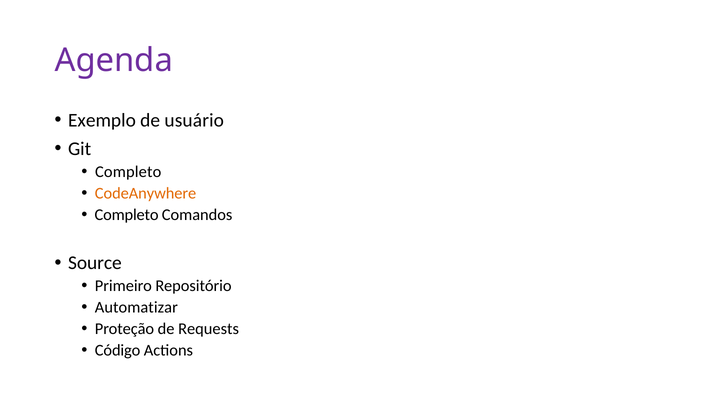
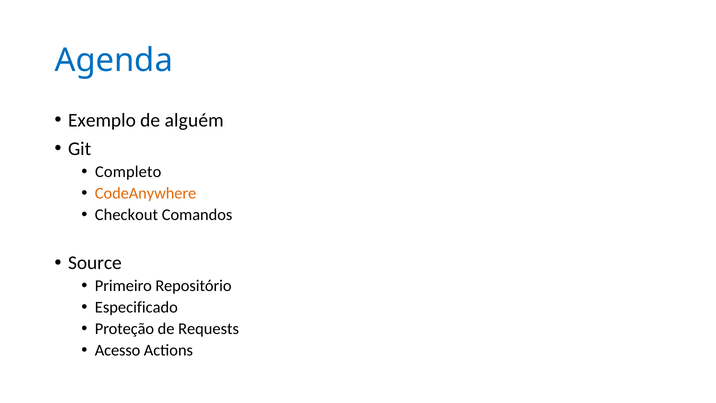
Agenda colour: purple -> blue (114, 60)
usuário: usuário -> alguém (194, 120)
Completo: Completo -> Checkout (126, 215)
Automatizar: Automatizar -> Especificado (136, 307)
Código: Código -> Acesso (118, 350)
